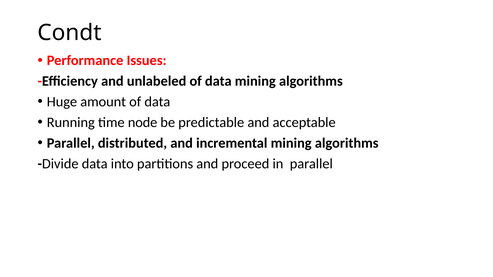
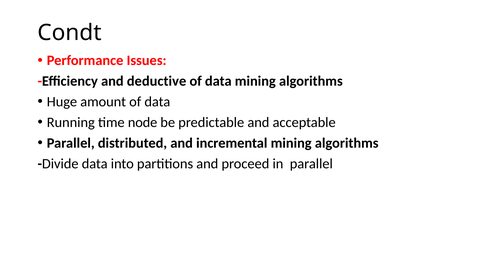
unlabeled: unlabeled -> deductive (157, 81)
